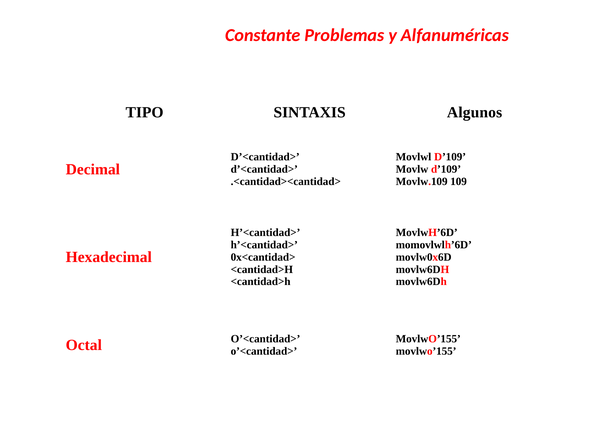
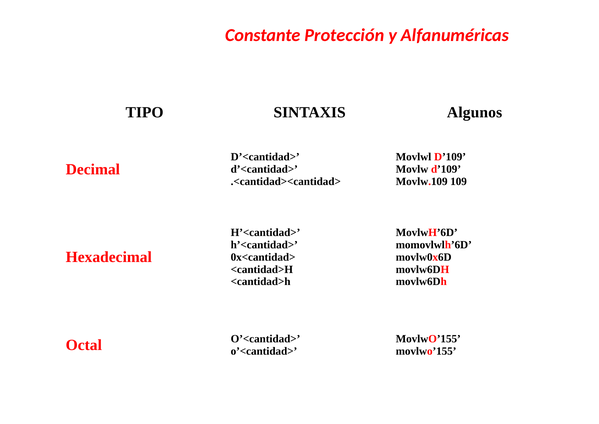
Problemas: Problemas -> Protección (344, 35)
